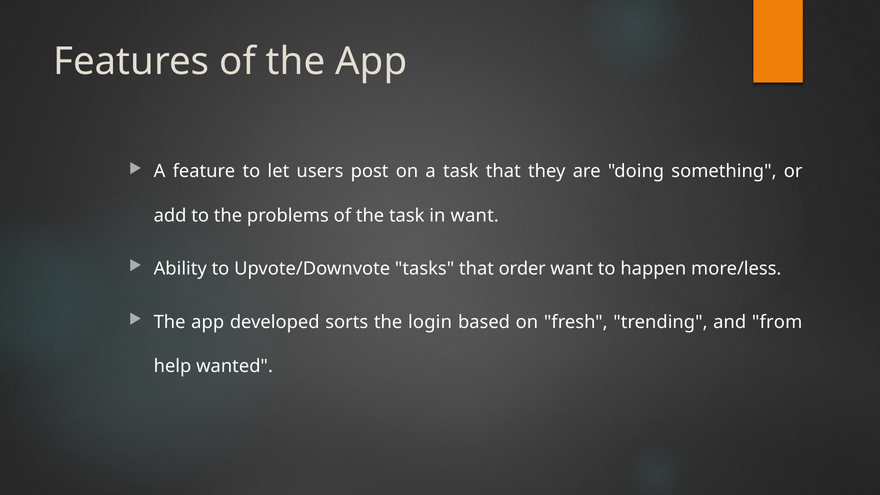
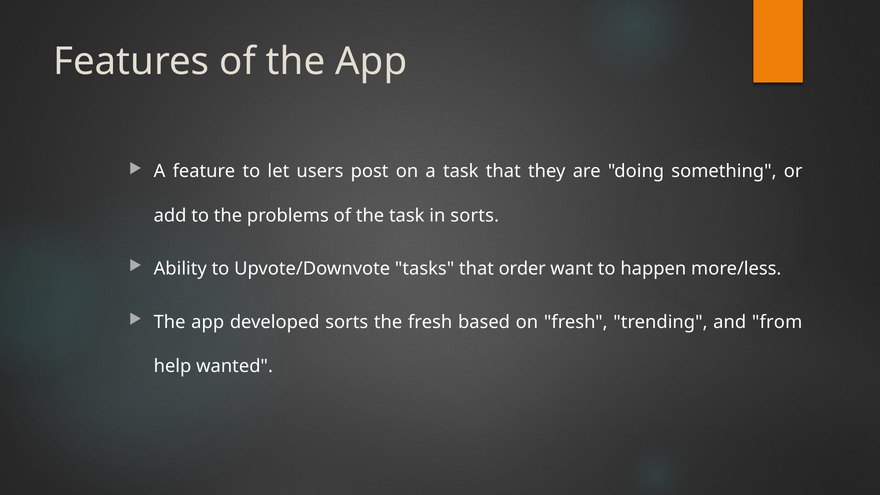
in want: want -> sorts (475, 215)
the login: login -> fresh (430, 322)
